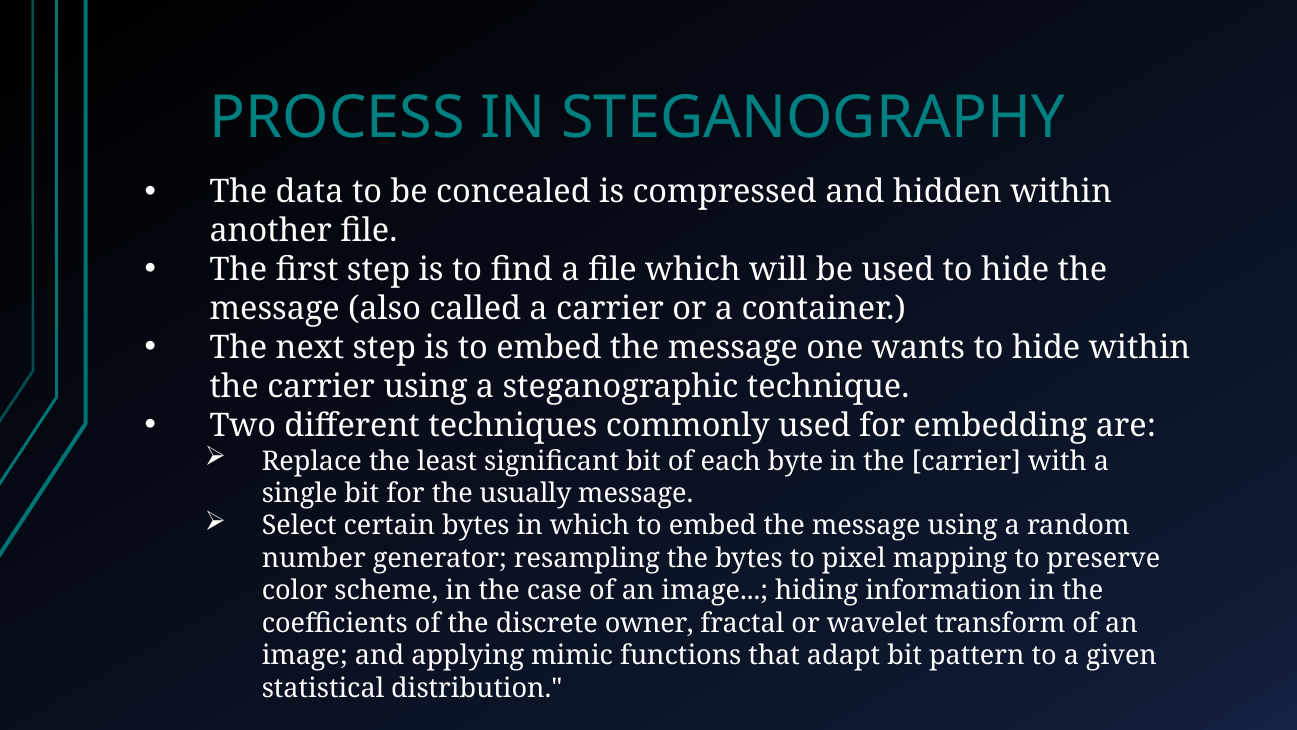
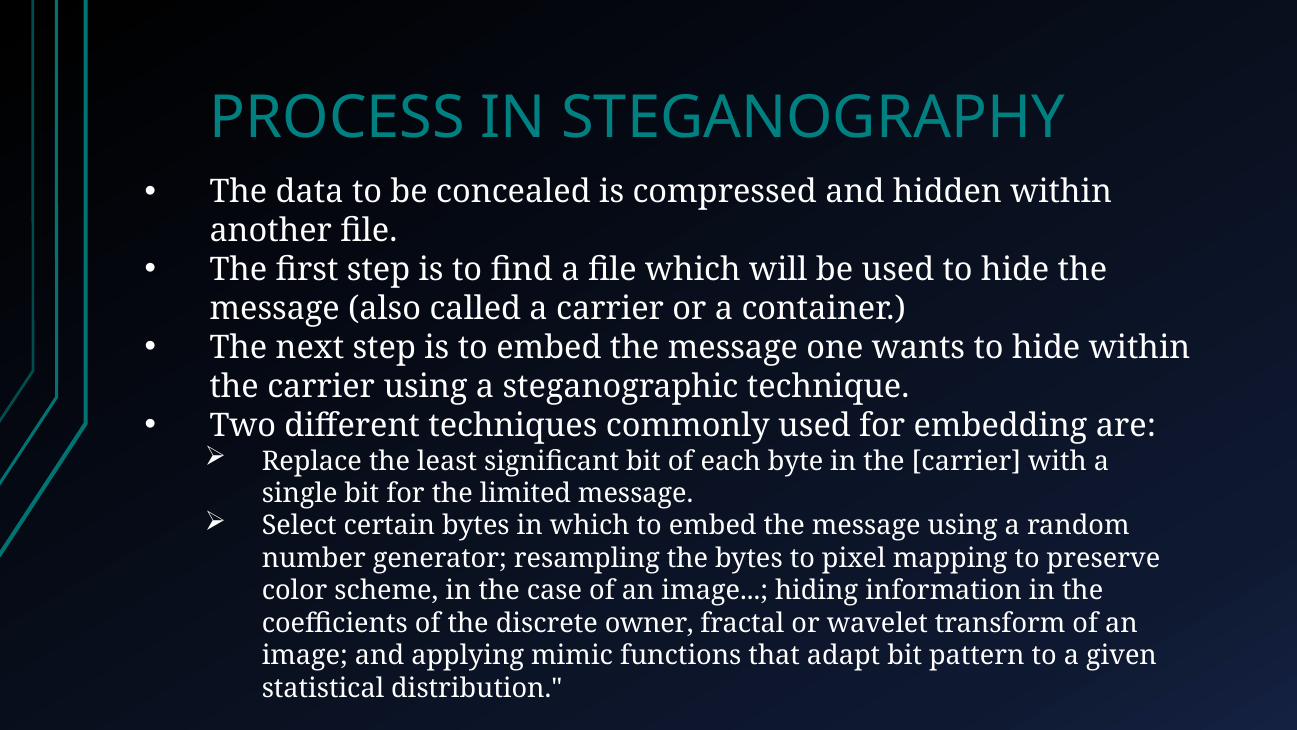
usually: usually -> limited (525, 493)
